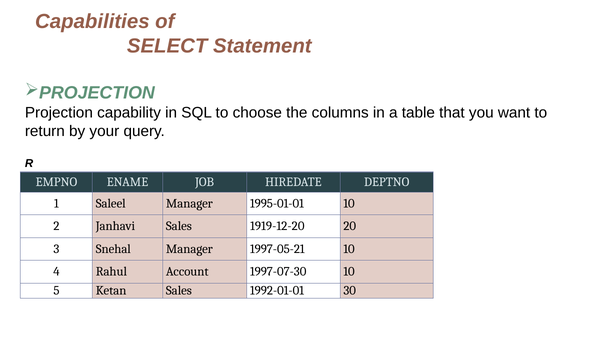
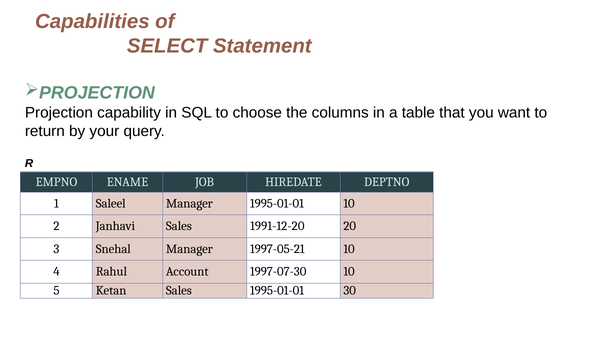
1919-12-20: 1919-12-20 -> 1991-12-20 (277, 226)
Sales 1992-01-01: 1992-01-01 -> 1995-01-01 (277, 291)
